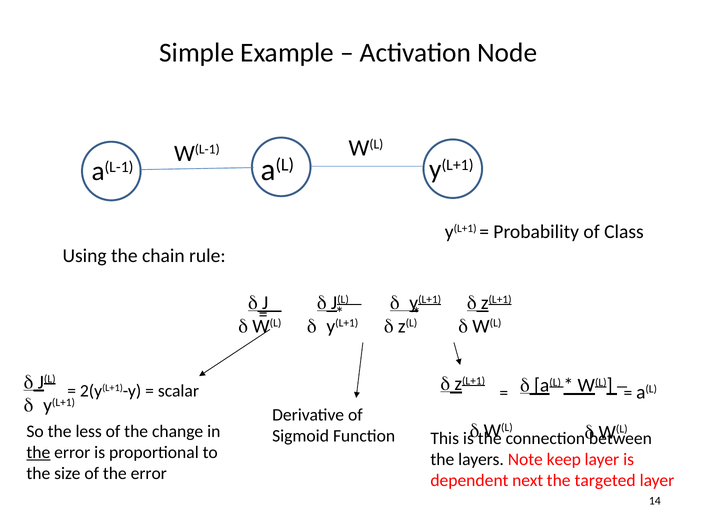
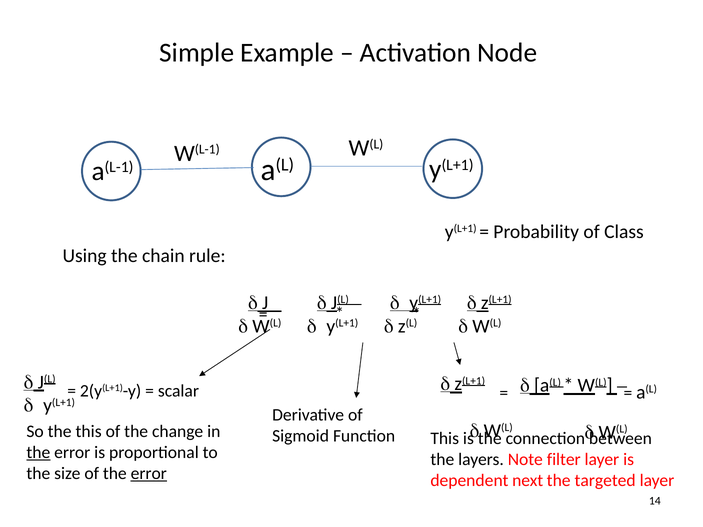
the less: less -> this (89, 432)
keep: keep -> filter (564, 460)
error underline: none -> present (149, 474)
